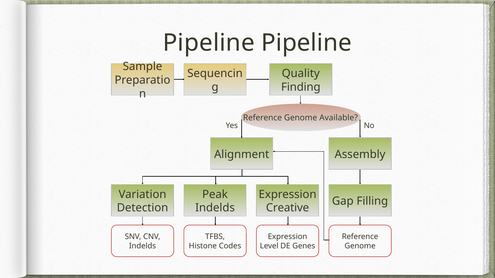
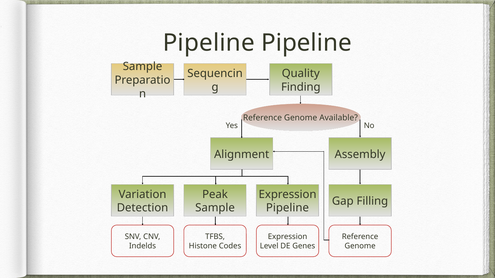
Indelds: Indelds -> Sample (215, 208)
Creative: Creative -> Pipeline (287, 208)
